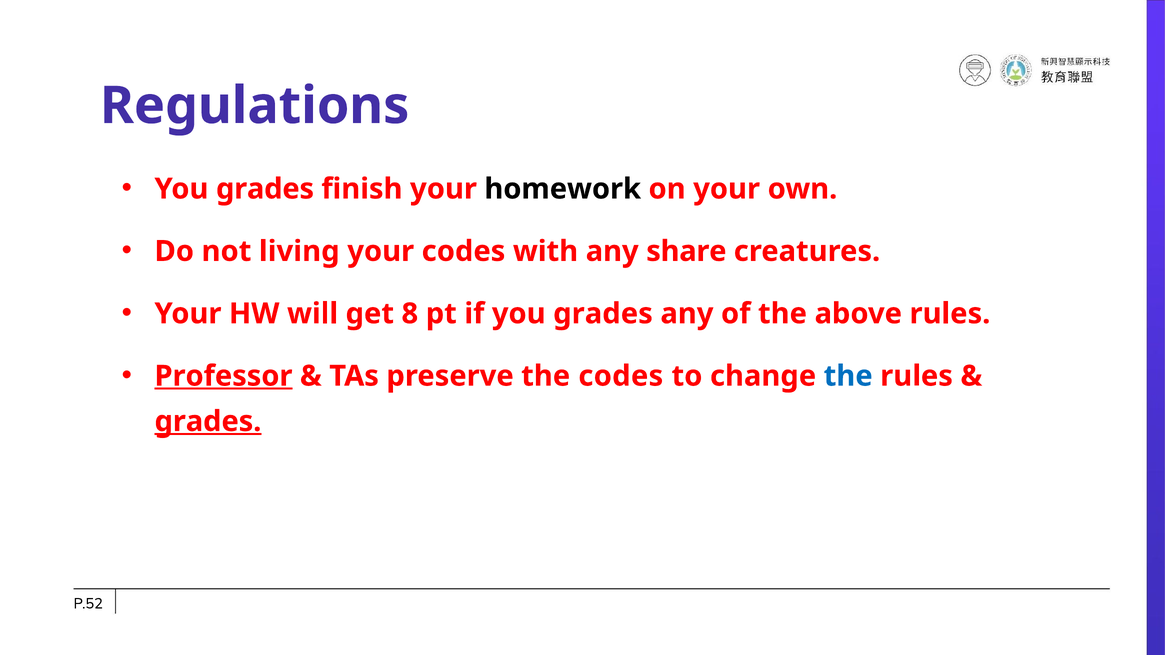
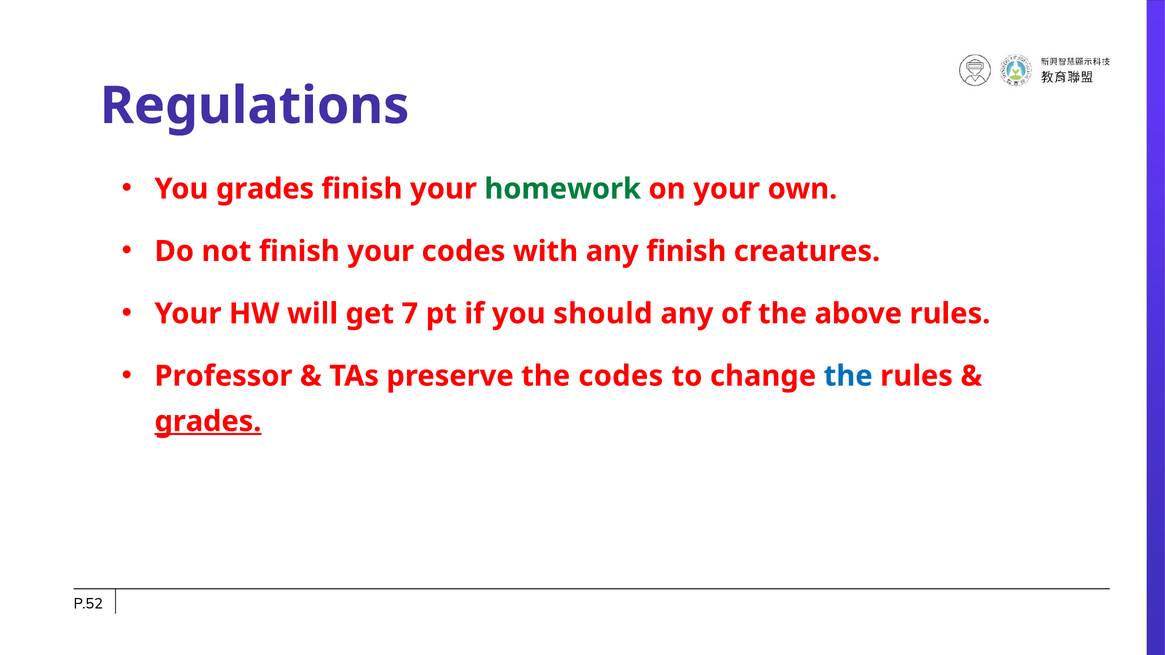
homework colour: black -> green (563, 189)
not living: living -> finish (299, 251)
any share: share -> finish (686, 251)
8: 8 -> 7 (410, 314)
if you grades: grades -> should (603, 314)
Professor underline: present -> none (223, 376)
